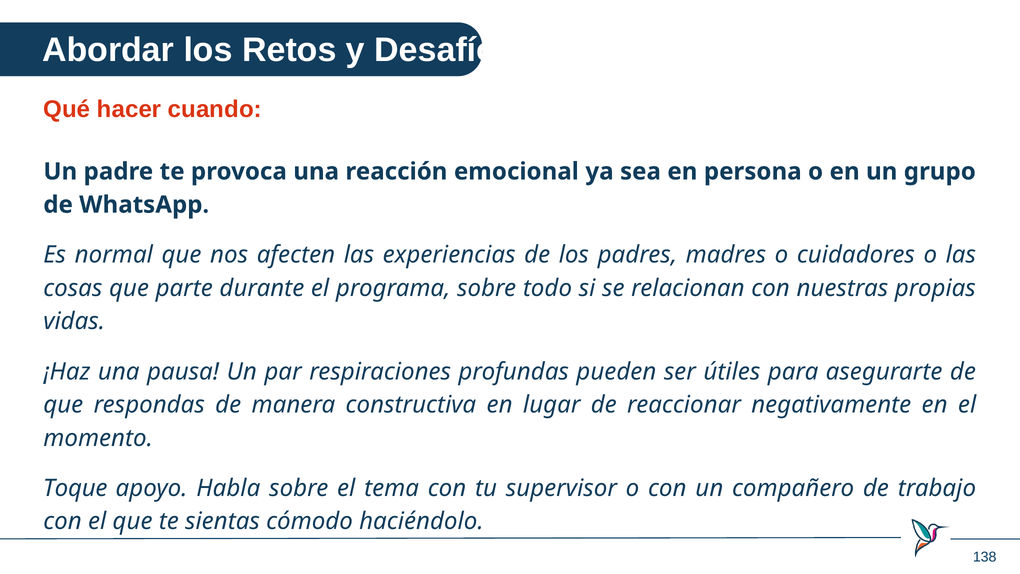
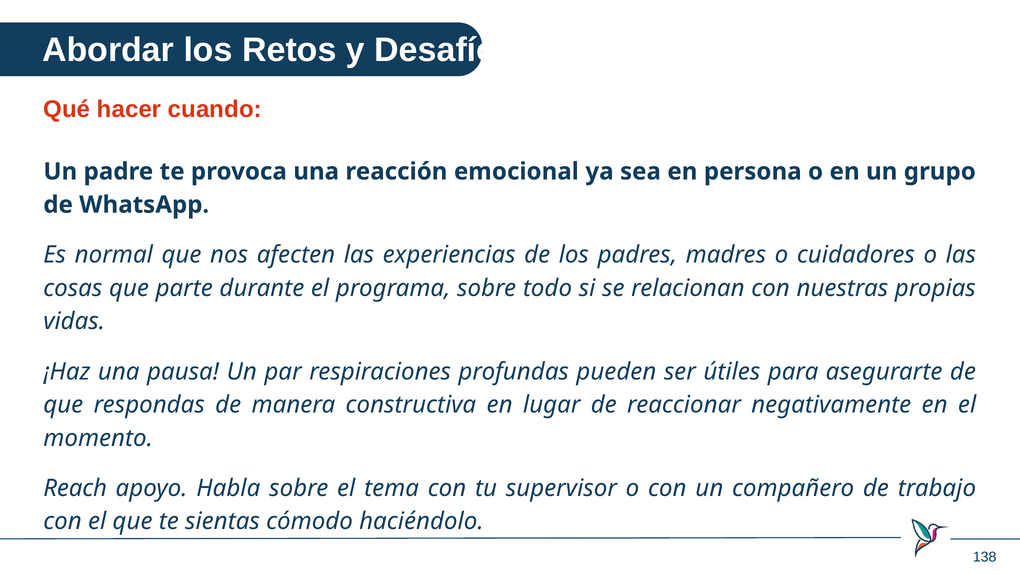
Toque: Toque -> Reach (75, 488)
